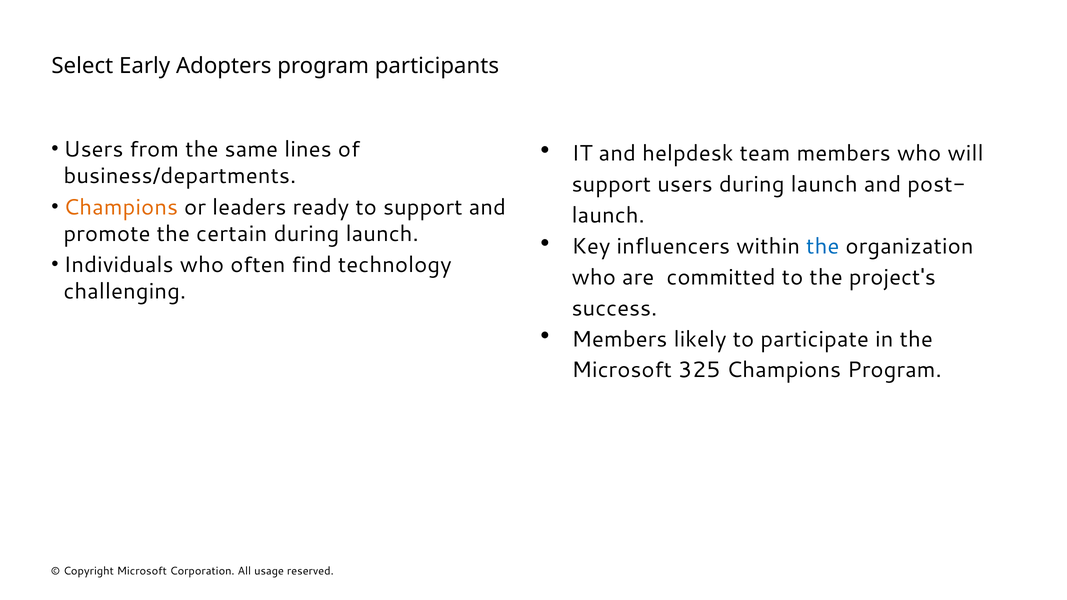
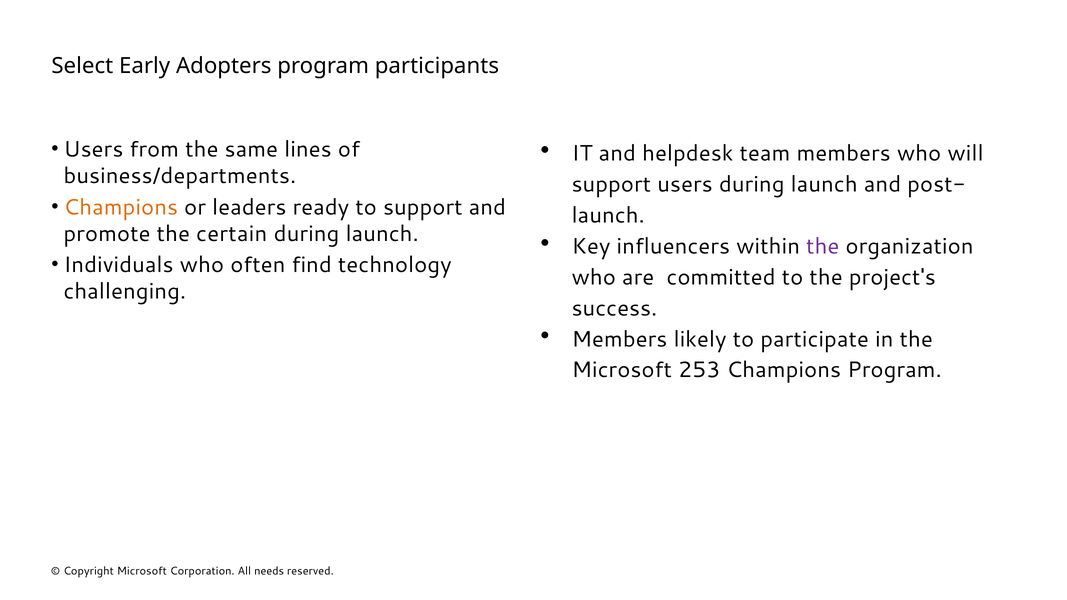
the colour: blue -> purple (823, 246)
325: 325 -> 253 (699, 370)
usage: usage -> needs (269, 571)
